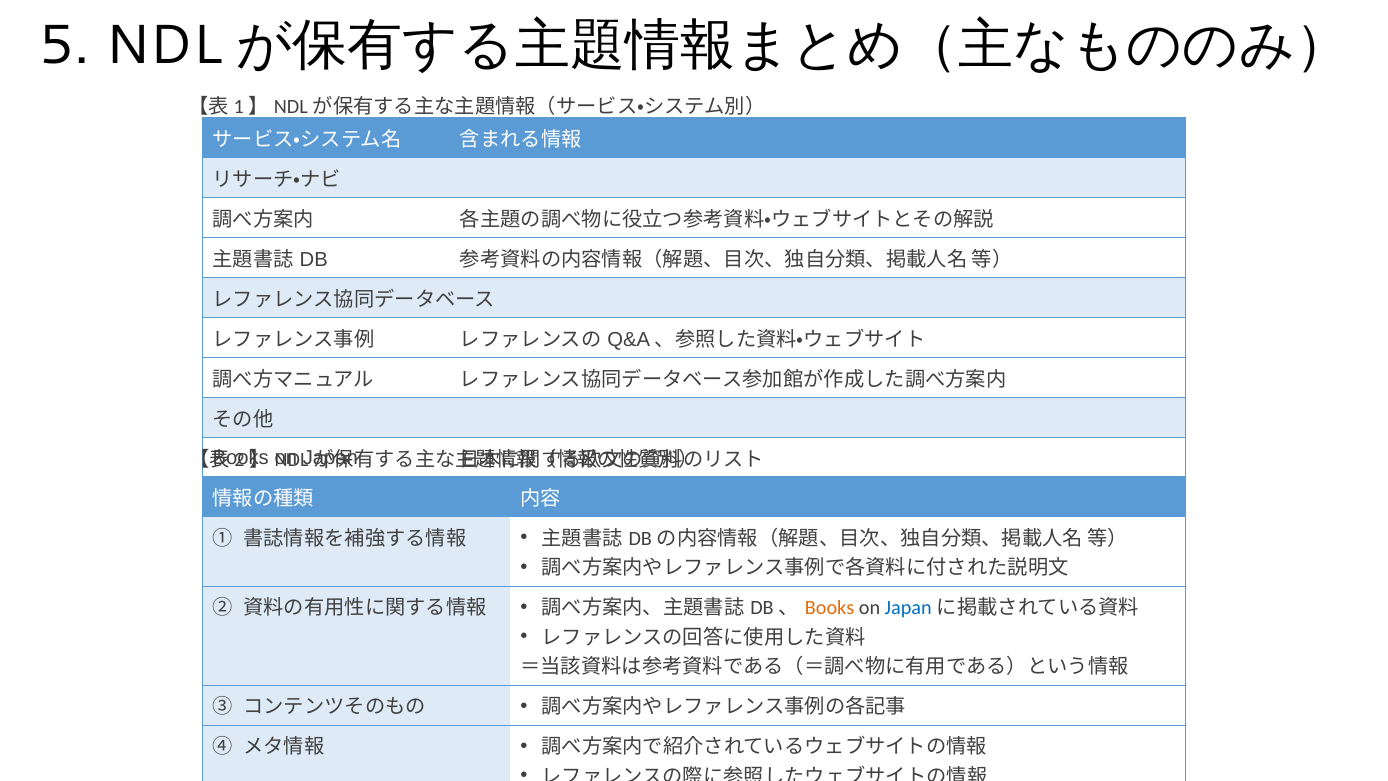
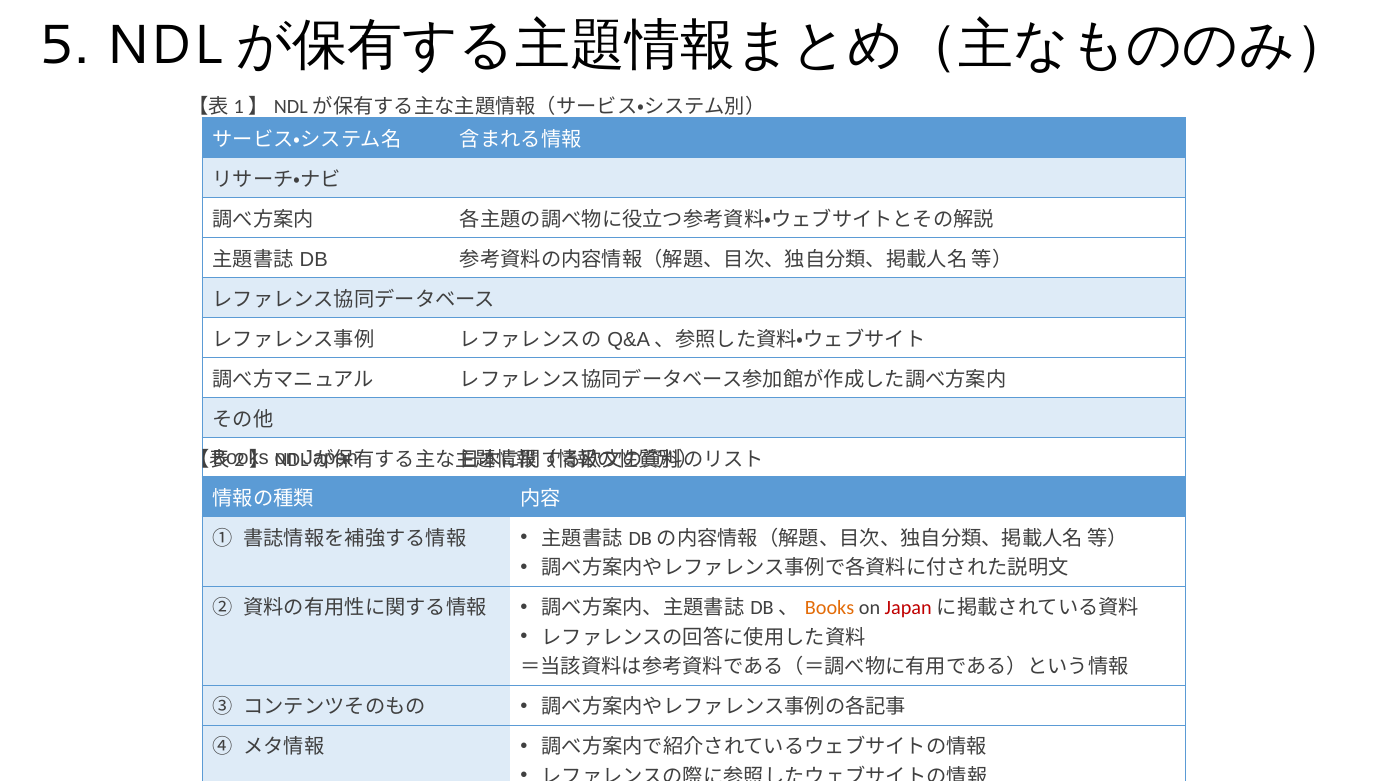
Japan colour: blue -> red (908, 608)
